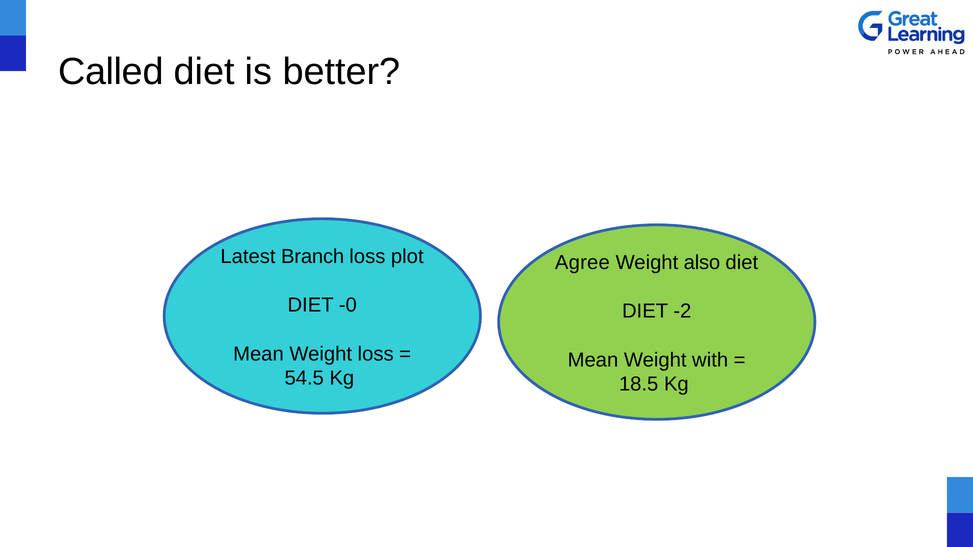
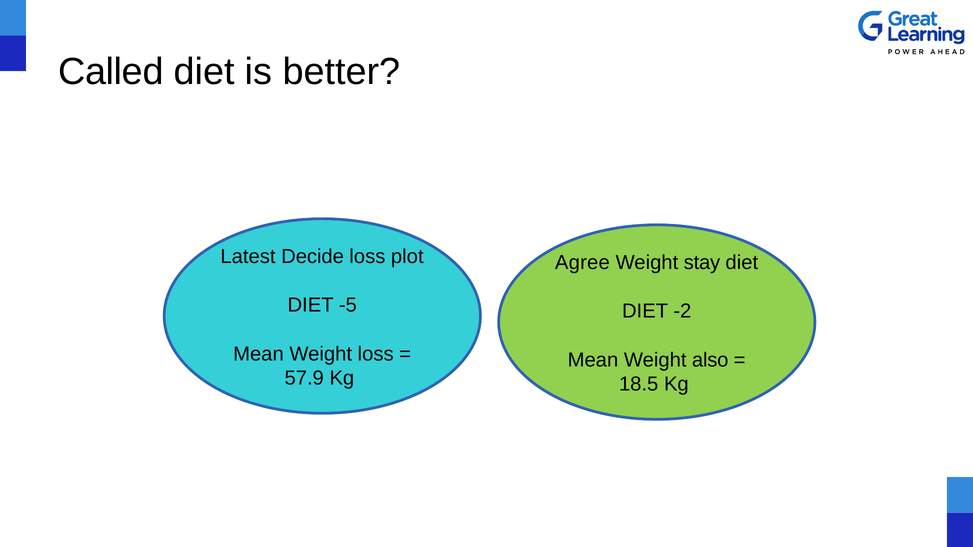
Branch: Branch -> Decide (313, 257)
also: also -> stay (702, 263)
-0: -0 -> -5 (348, 305)
with: with -> also (710, 360)
54.5: 54.5 -> 57.9 (304, 378)
